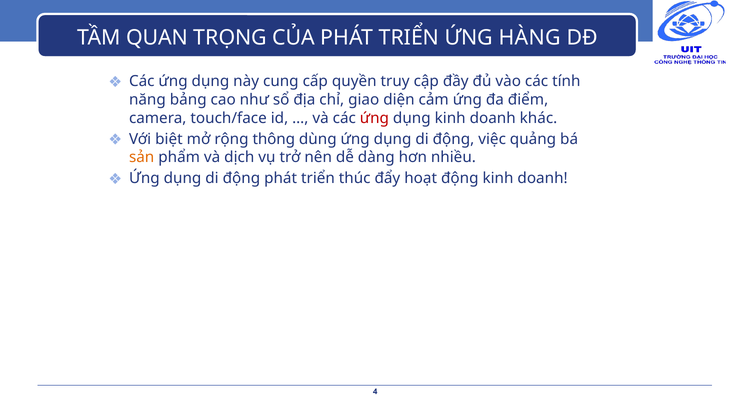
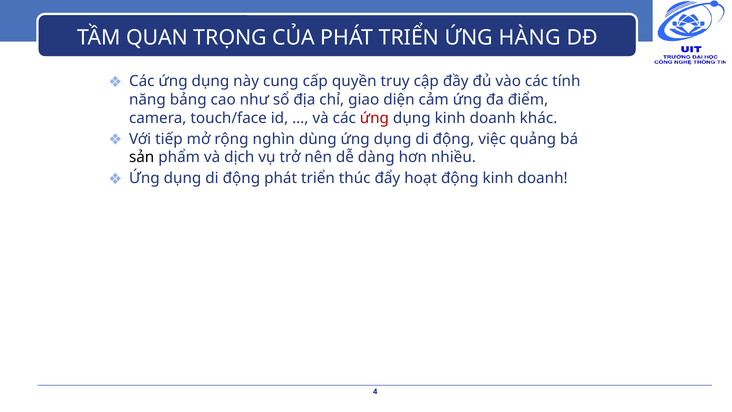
biệt: biệt -> tiếp (169, 139)
thông: thông -> nghìn (274, 139)
sản colour: orange -> black (142, 157)
